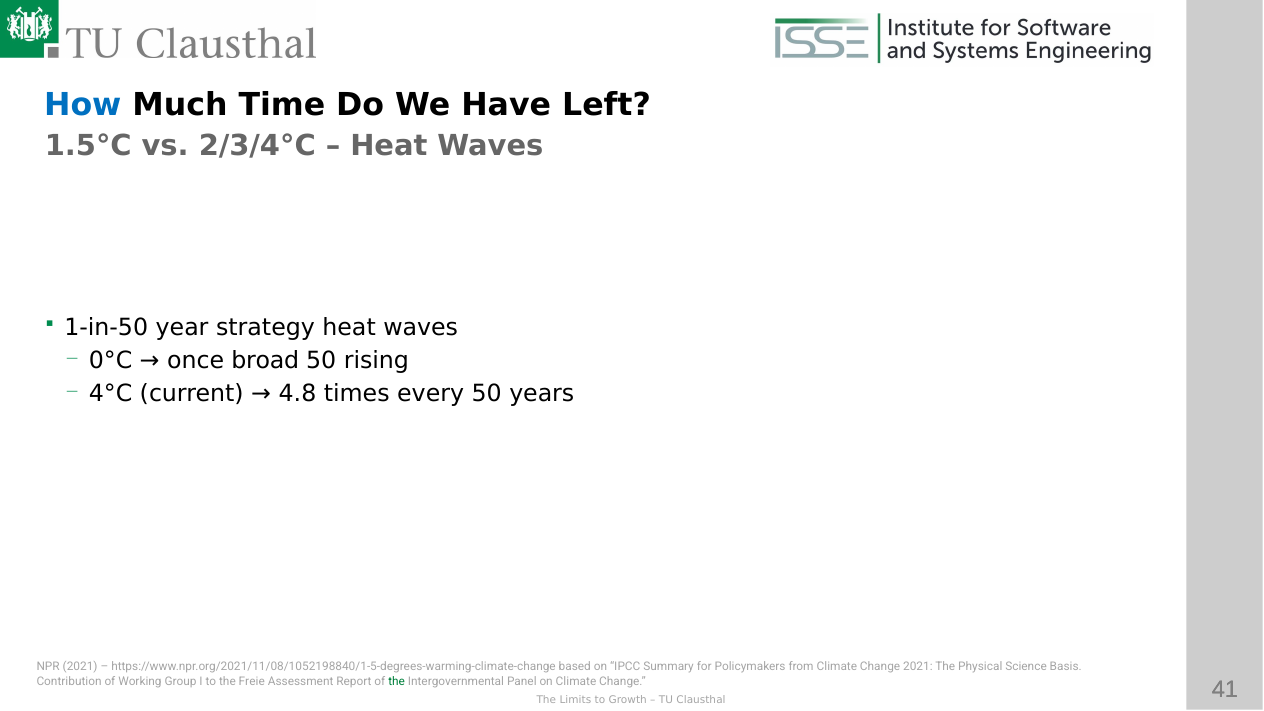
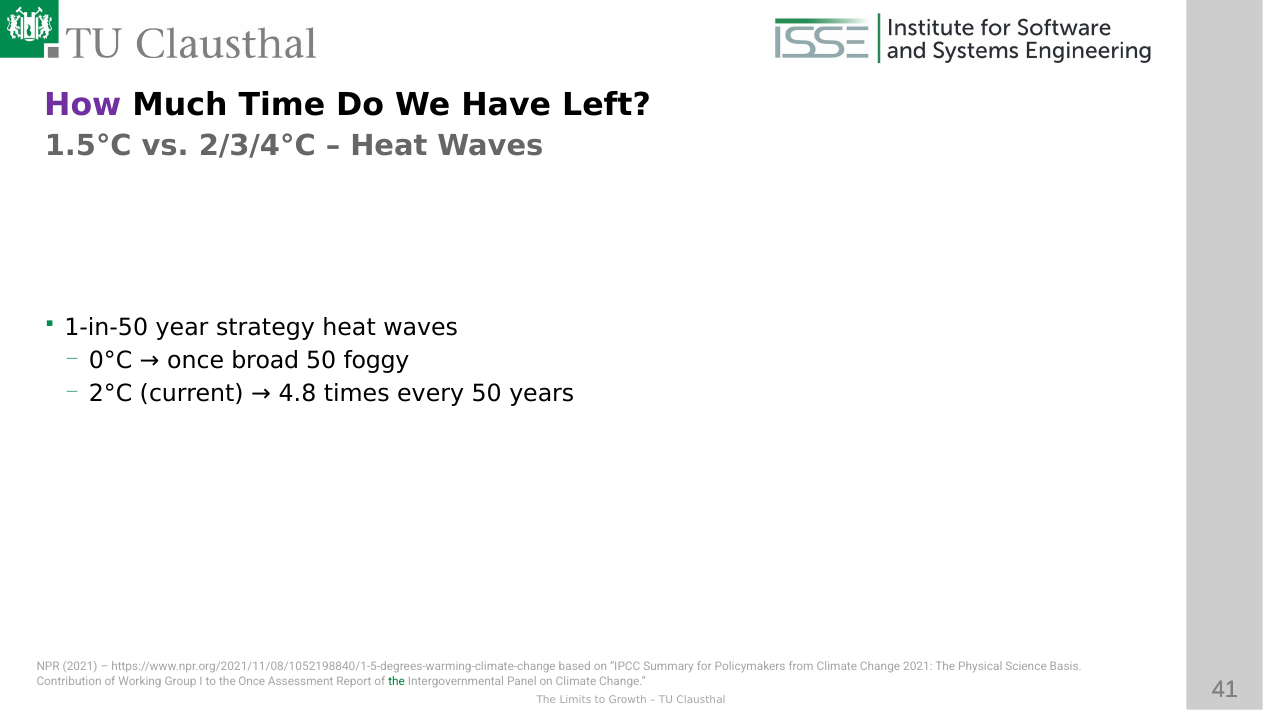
How colour: blue -> purple (83, 105)
rising: rising -> foggy (377, 361)
4°C: 4°C -> 2°C (111, 394)
the Freie: Freie -> Once (252, 681)
